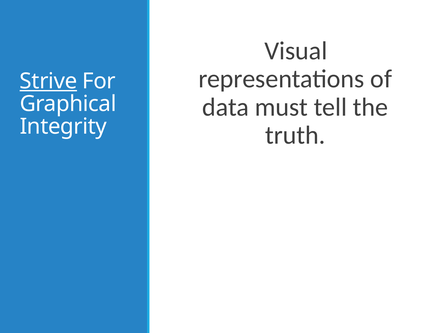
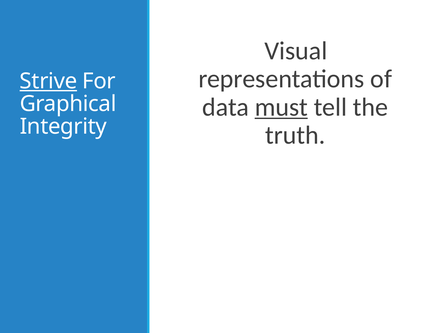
must underline: none -> present (281, 107)
